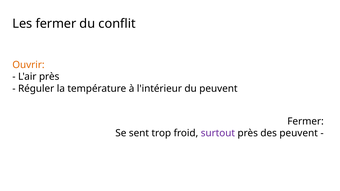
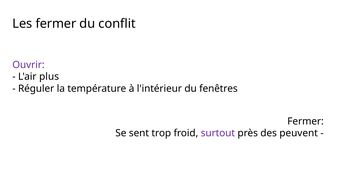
Ouvrir colour: orange -> purple (28, 65)
L'air près: près -> plus (49, 77)
du peuvent: peuvent -> fenêtres (218, 89)
